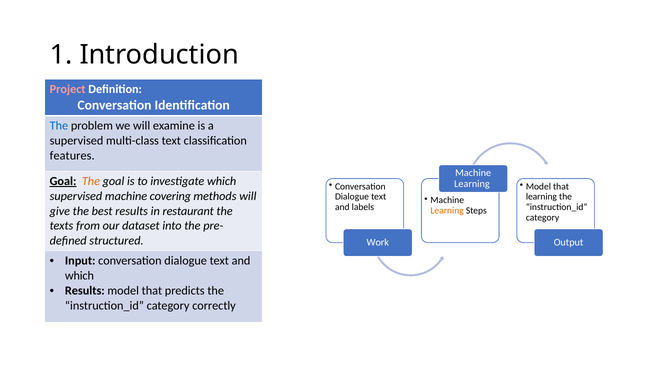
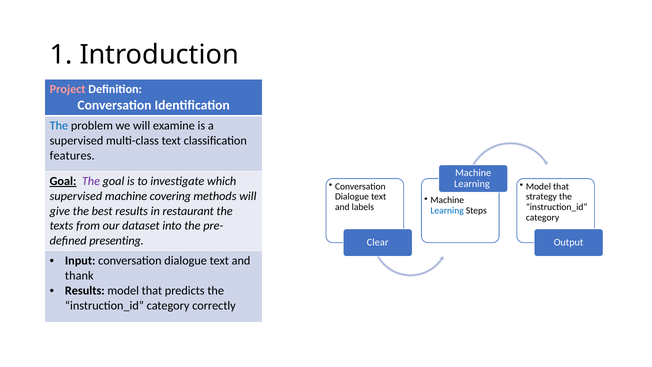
The colour: orange -> purple (91, 181)
learning: learning -> strategy (541, 197)
Learning colour: orange -> blue (447, 210)
structured: structured -> presenting (117, 241)
Work: Work -> Clear (378, 242)
which: which -> thank (79, 275)
